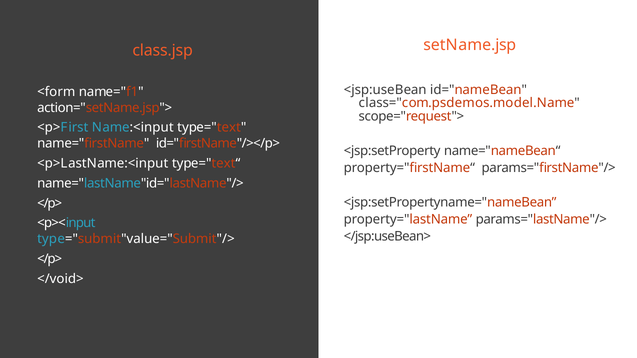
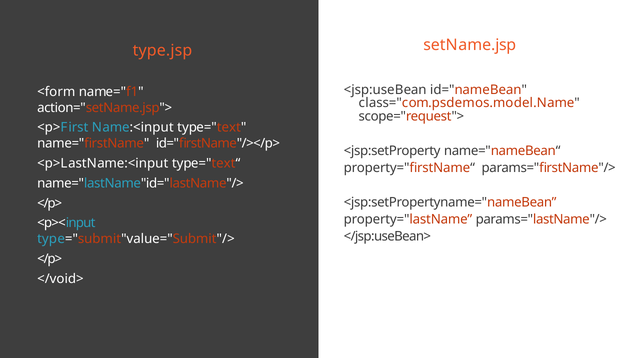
class.jsp: class.jsp -> type.jsp (162, 51)
